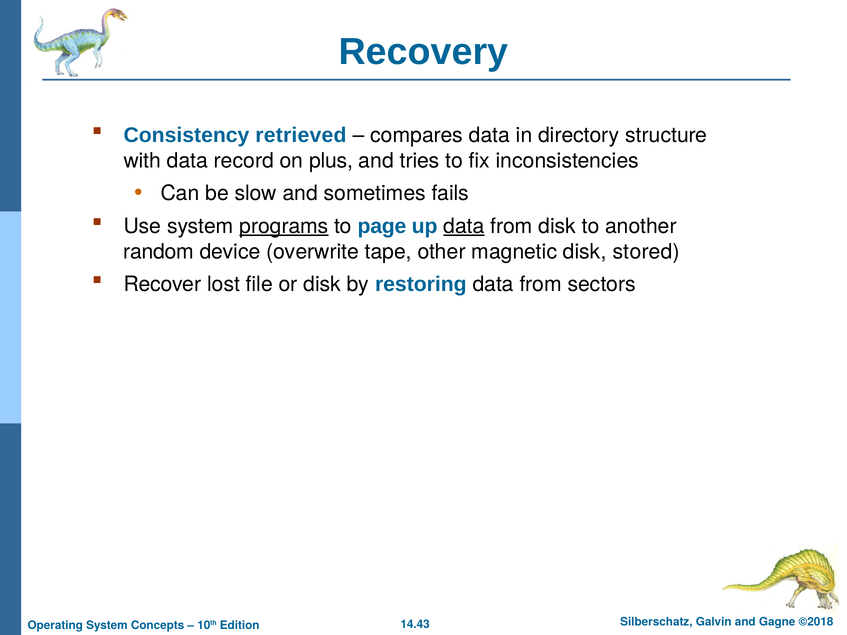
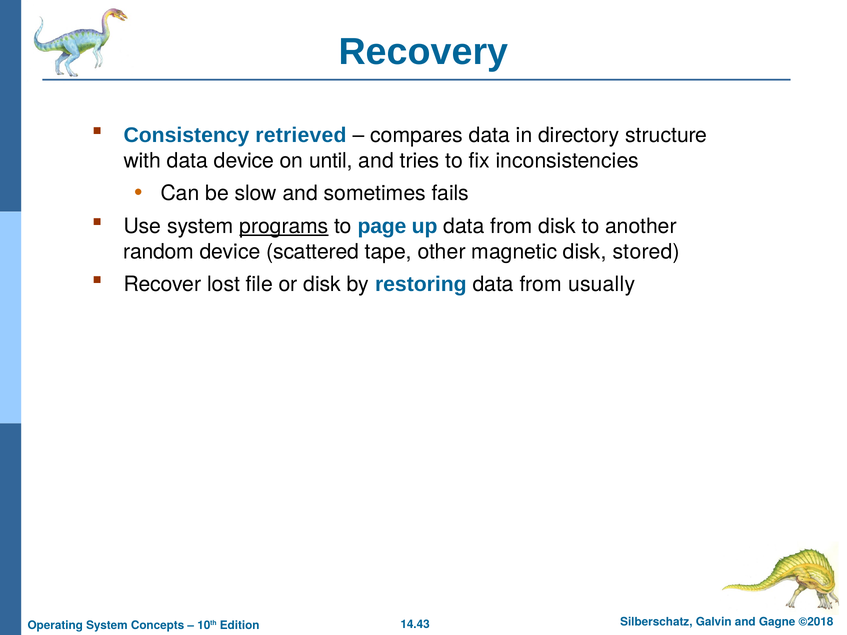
data record: record -> device (244, 161)
plus: plus -> until (331, 161)
data underline: present -> none (464, 226)
overwrite: overwrite -> scattered (313, 252)
sectors: sectors -> usually (602, 285)
